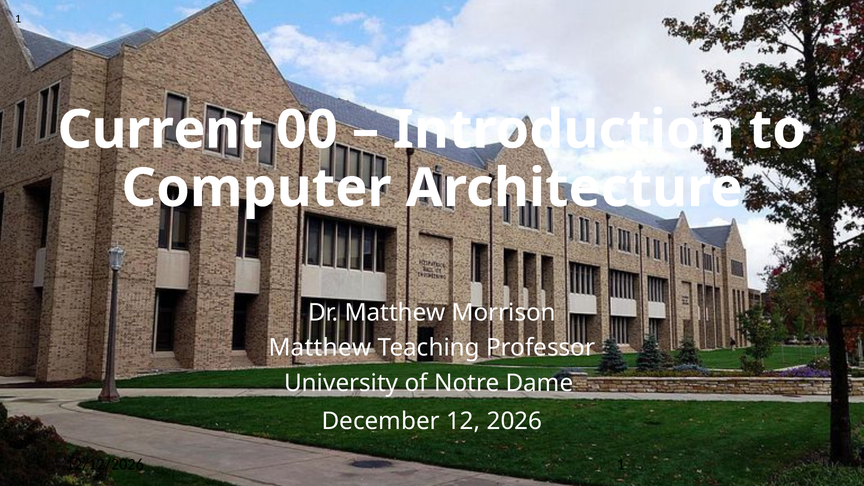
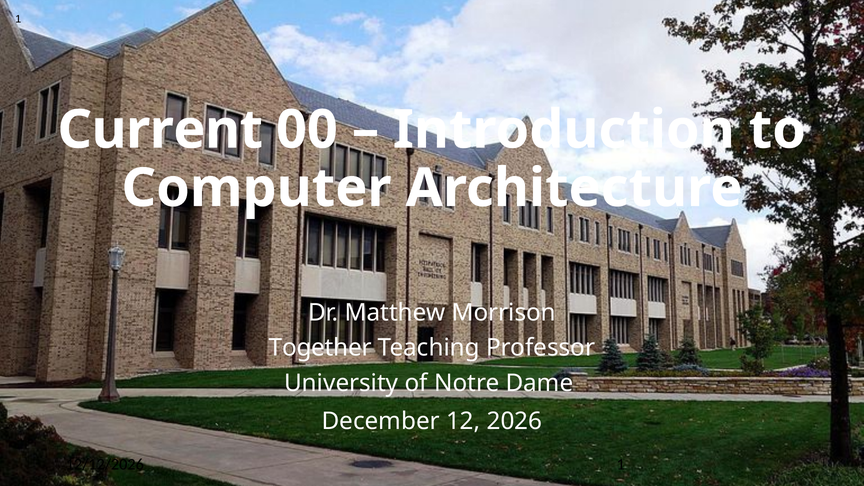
Matthew: Matthew -> Together (320, 348)
